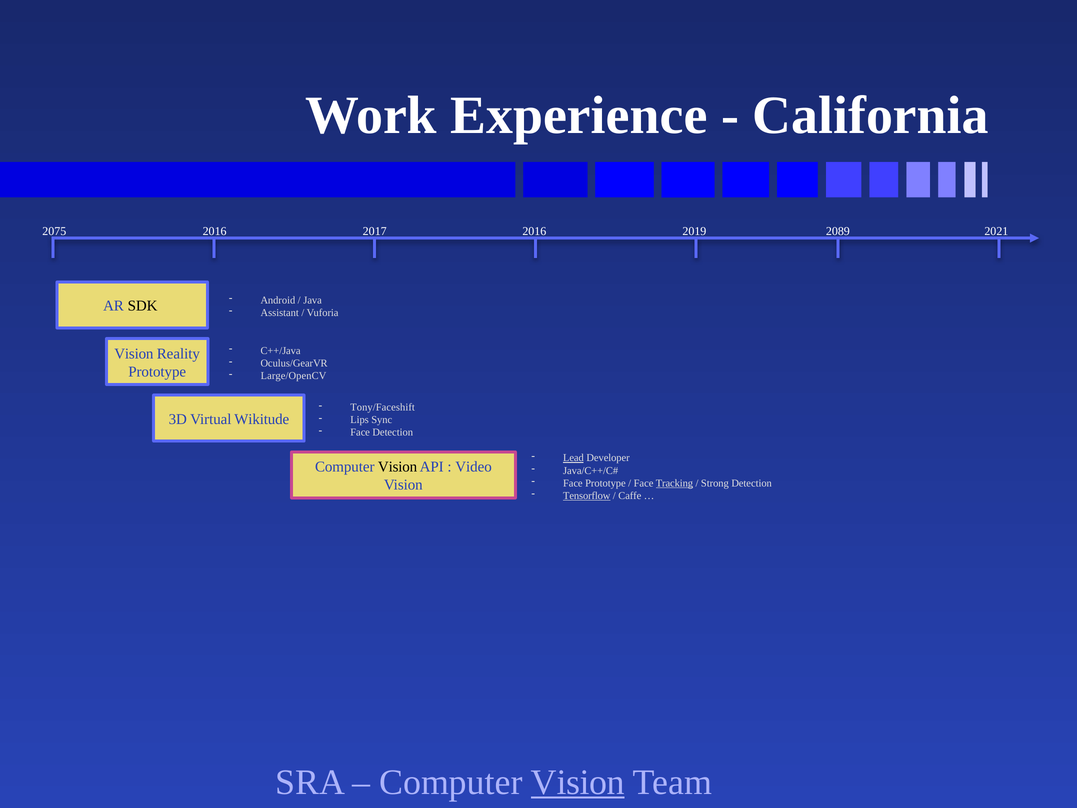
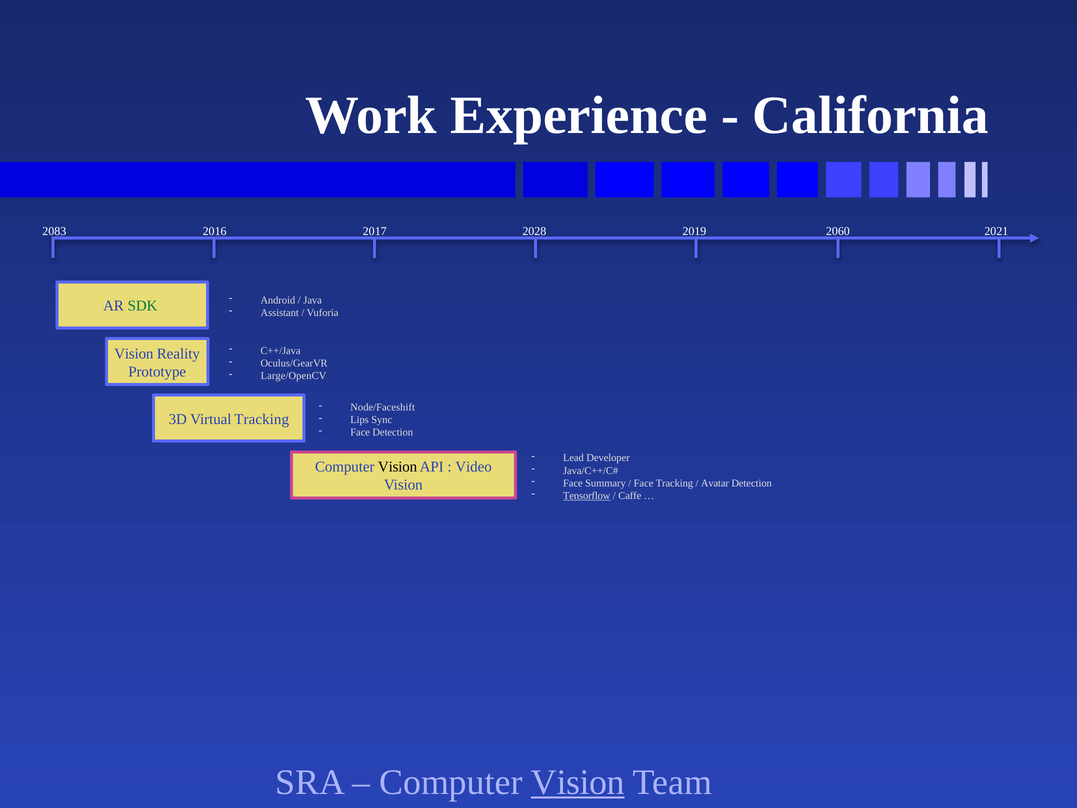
2075: 2075 -> 2083 (54, 231)
2017 2016: 2016 -> 2028 (534, 231)
2089: 2089 -> 2060 (838, 231)
SDK colour: black -> green (143, 306)
Tony/Faceshift: Tony/Faceshift -> Node/Faceshift (383, 407)
Virtual Wikitude: Wikitude -> Tracking (262, 419)
Lead underline: present -> none (573, 458)
Face Prototype: Prototype -> Summary (605, 483)
Tracking underline: present -> none (674, 483)
Strong: Strong -> Avatar (715, 483)
